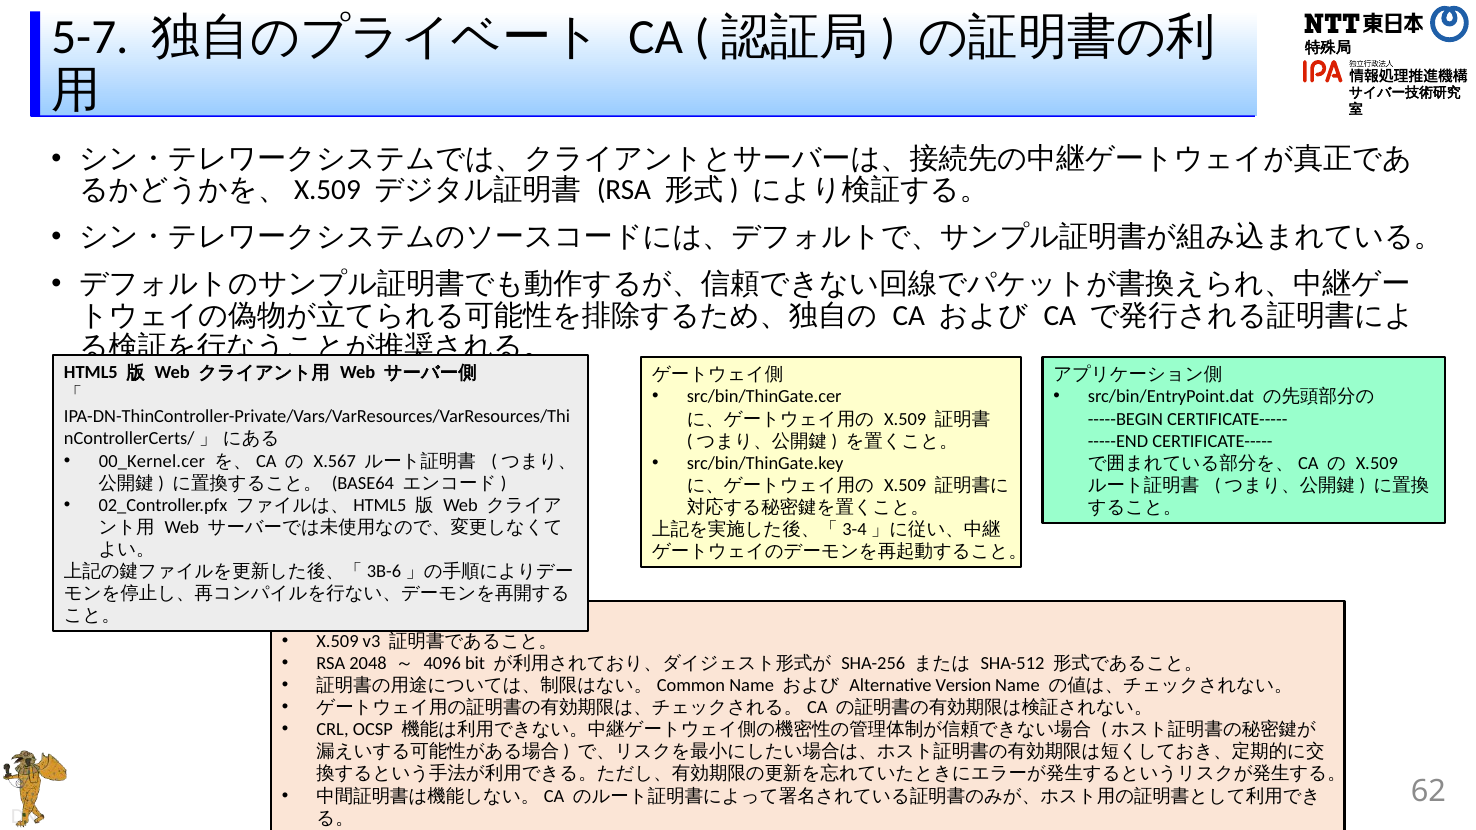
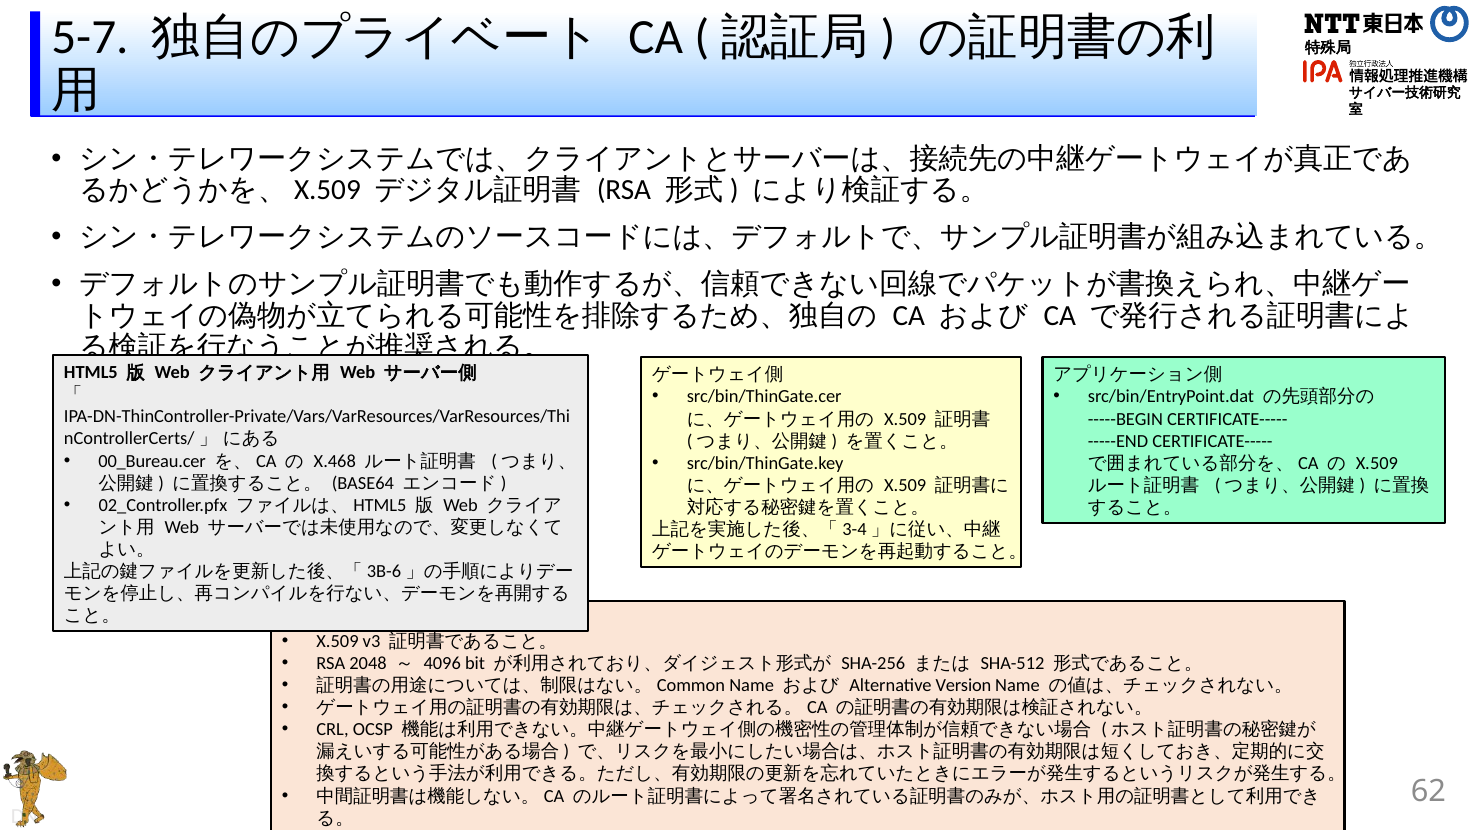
00_Kernel.cer: 00_Kernel.cer -> 00_Bureau.cer (152, 461)
X.567: X.567 -> X.468 (335, 461)
